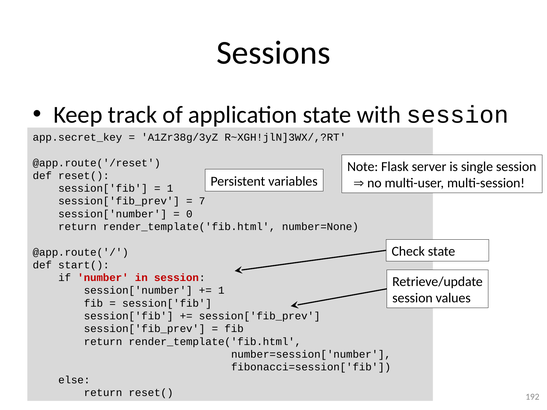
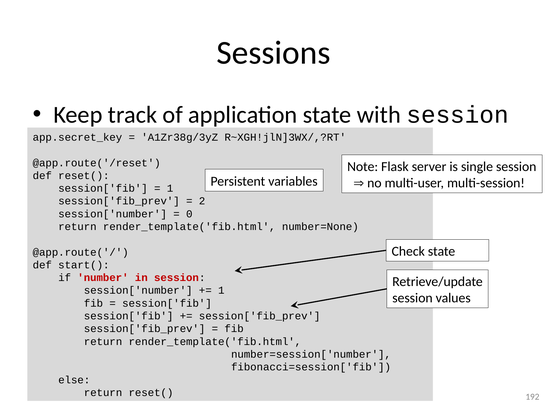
7: 7 -> 2 (202, 201)
